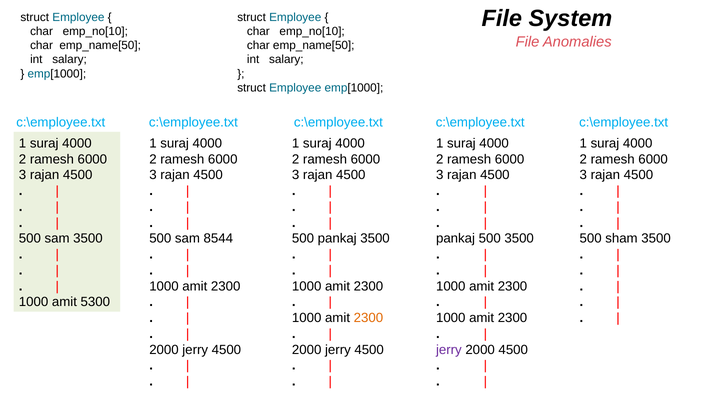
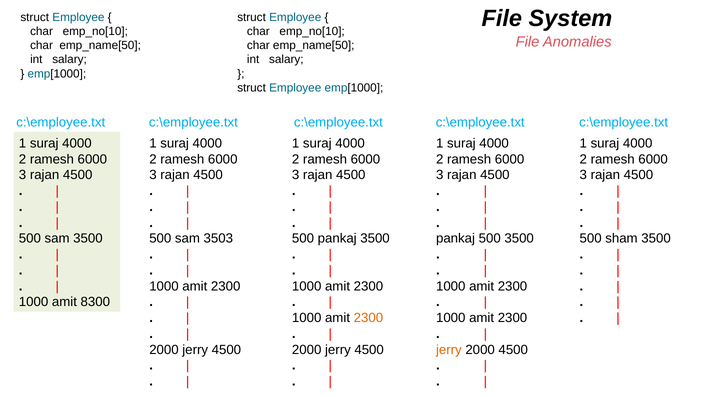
8544: 8544 -> 3503 (218, 239)
5300: 5300 -> 8300 (95, 302)
jerry colour: purple -> orange (449, 350)
